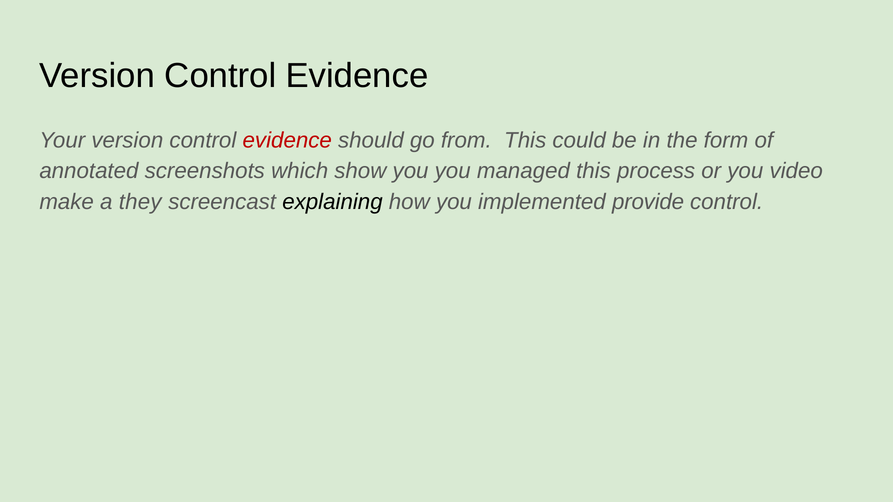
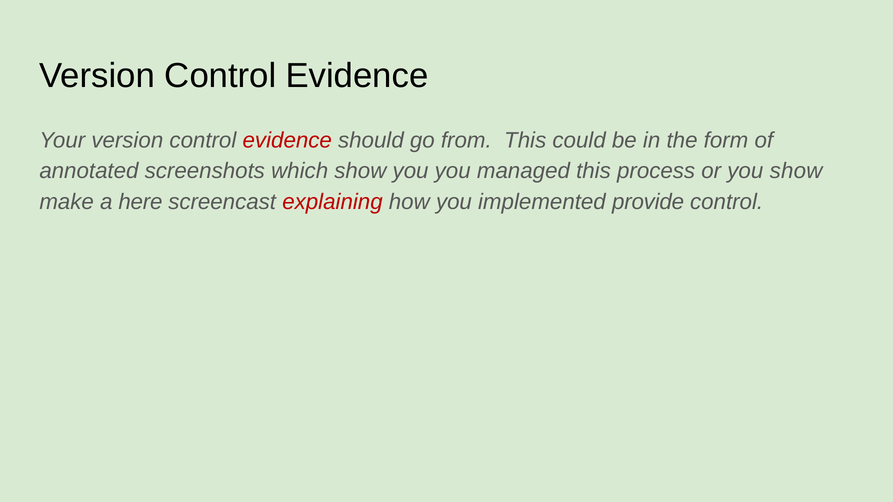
you video: video -> show (796, 171)
they: they -> here (140, 202)
explaining colour: black -> red (332, 202)
